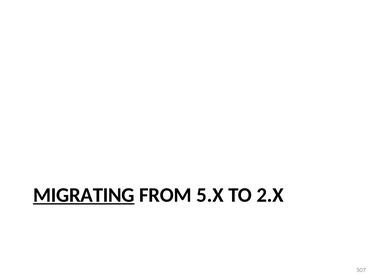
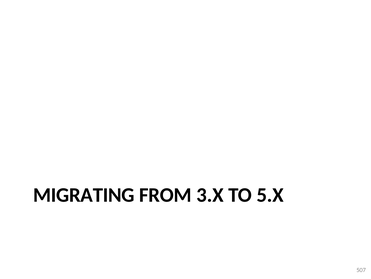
MIGRATING underline: present -> none (84, 194)
5.X: 5.X -> 3.X (210, 194)
2.X: 2.X -> 5.X (270, 194)
